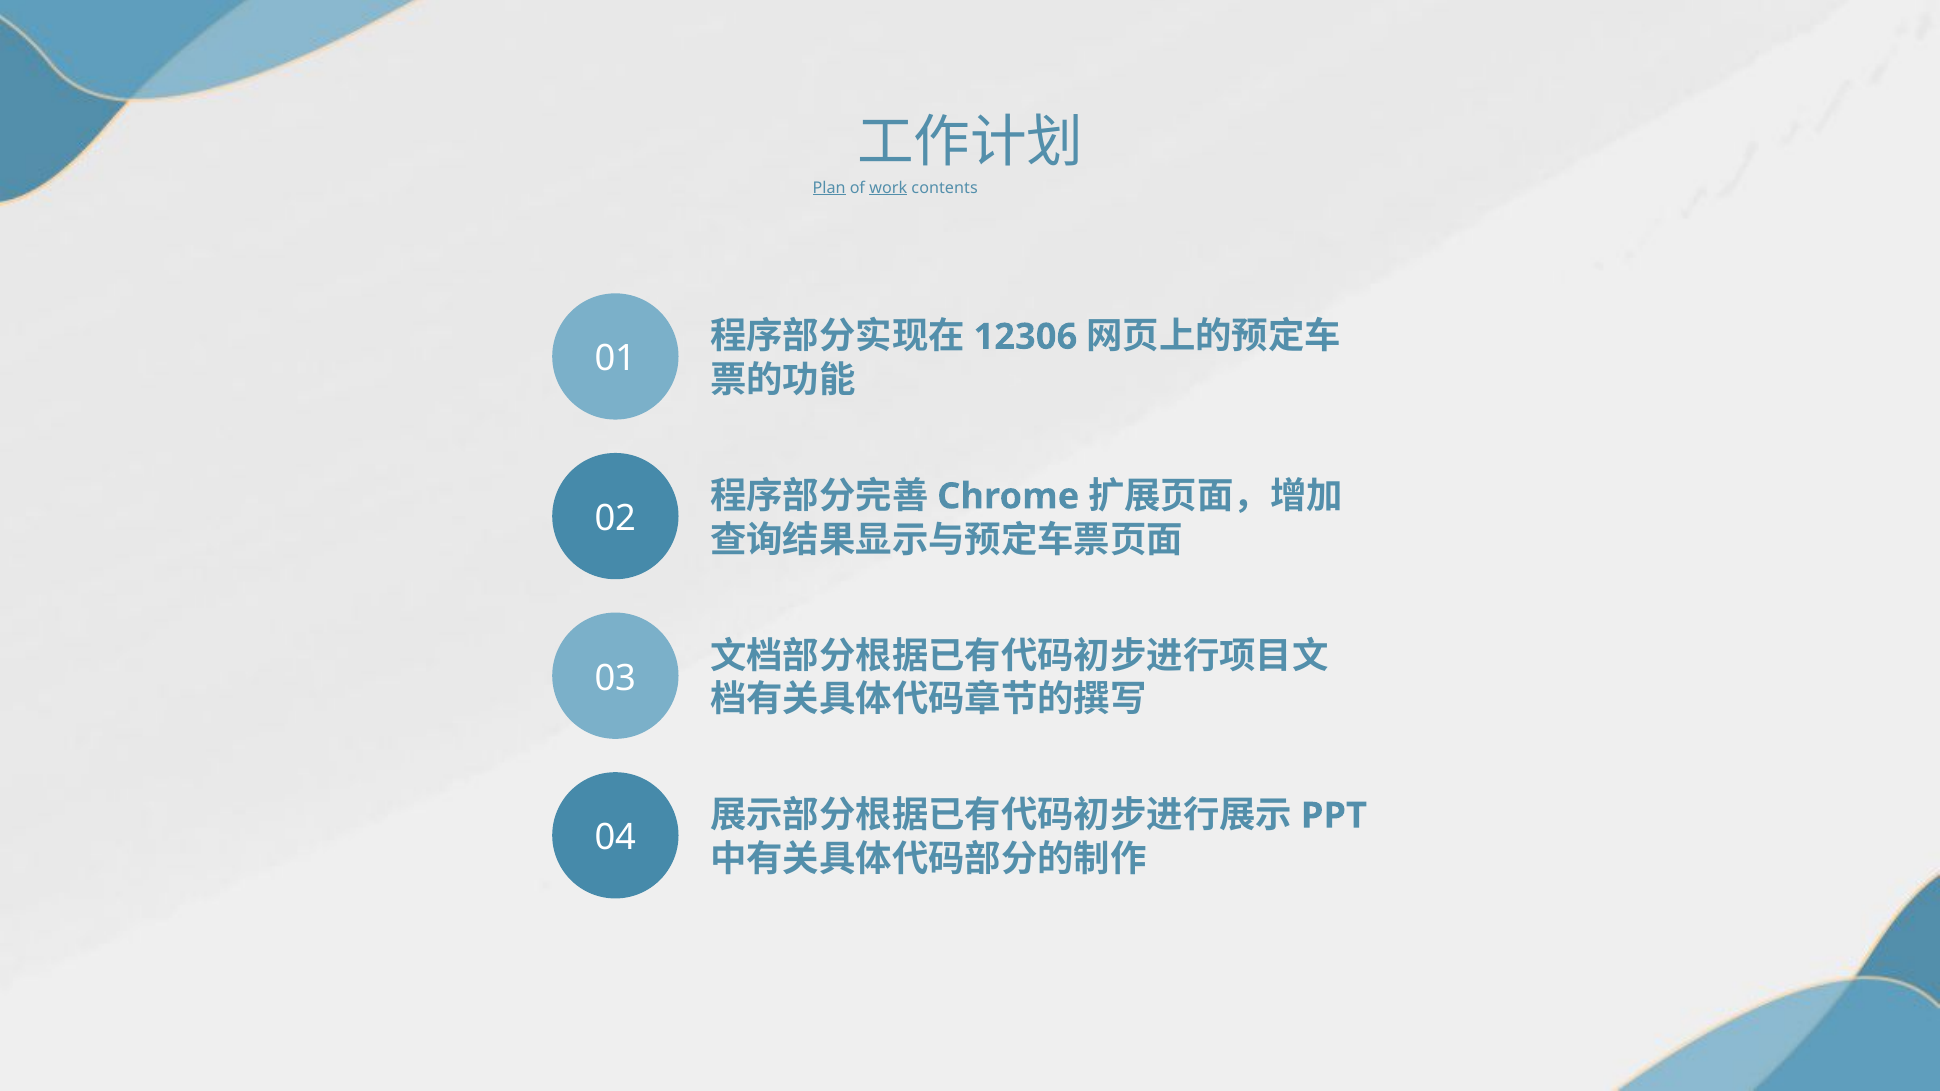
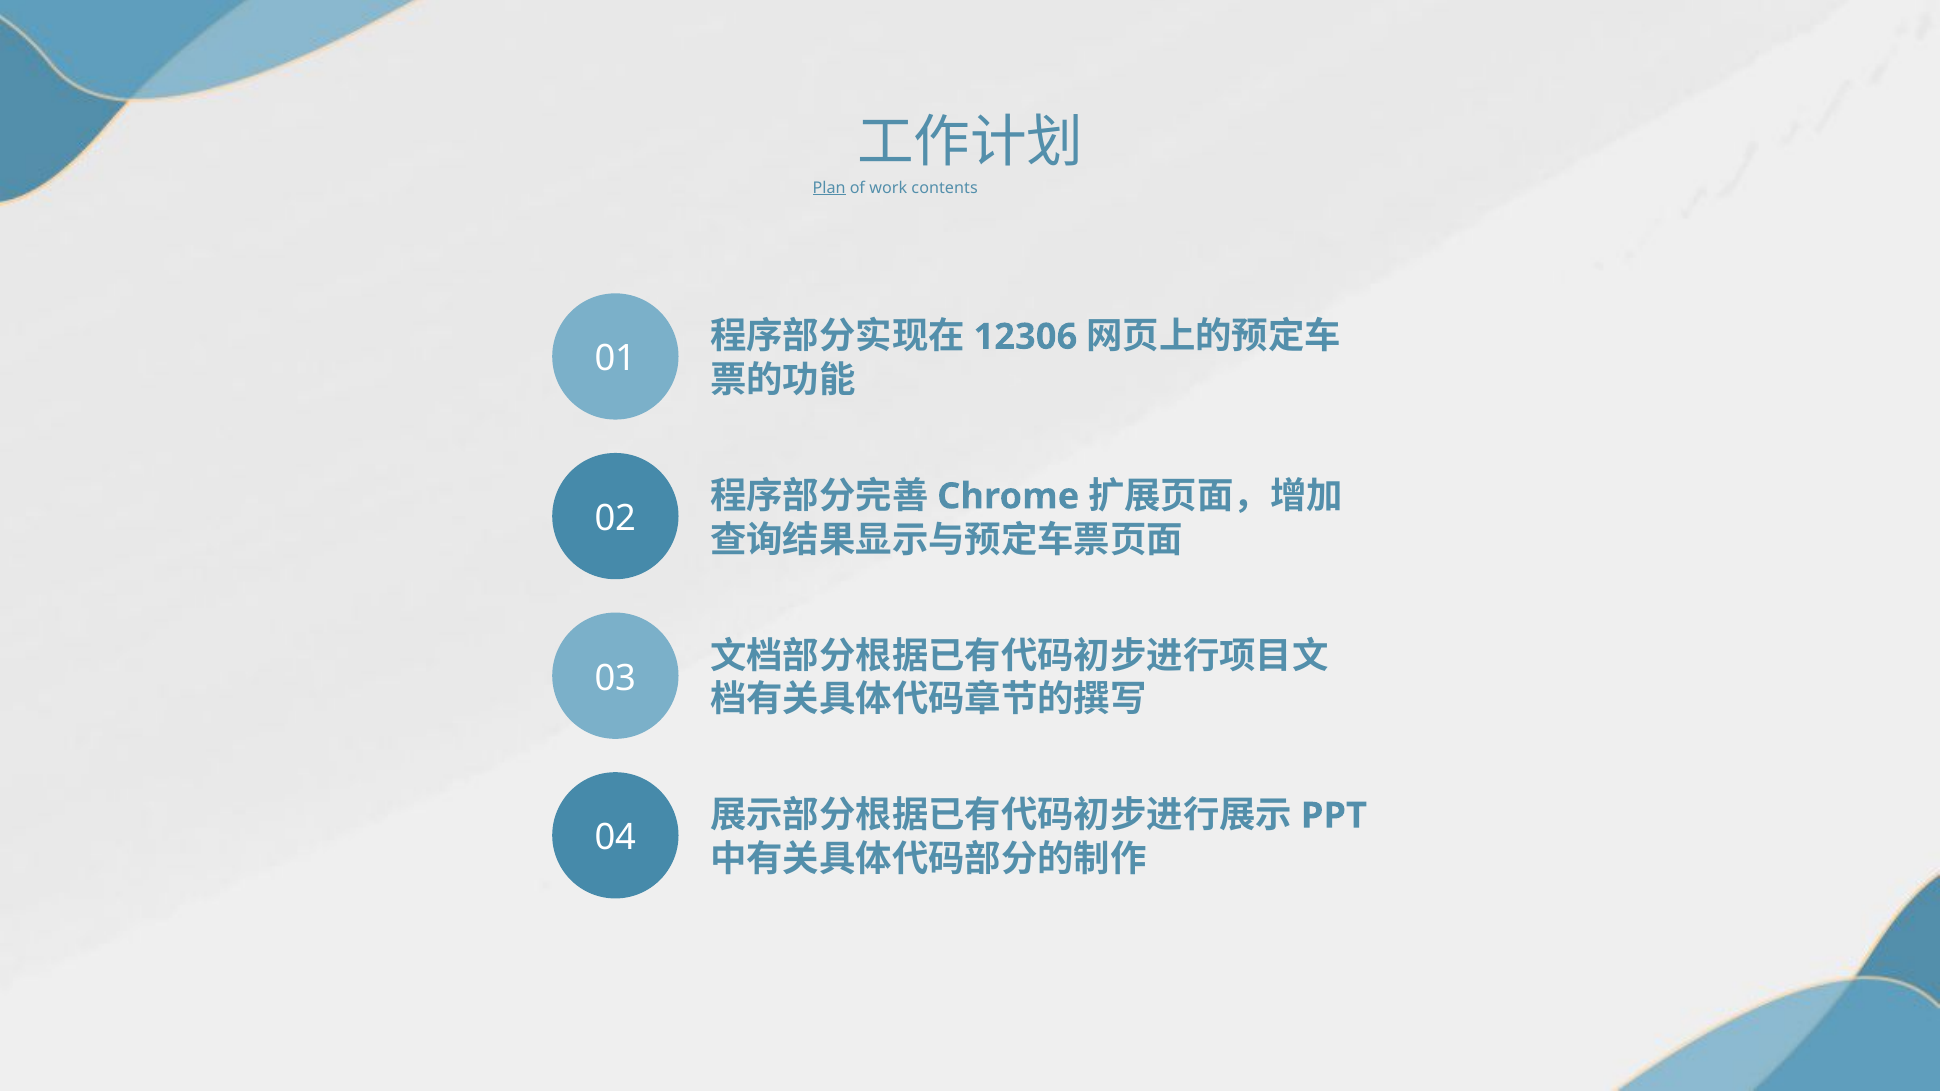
work underline: present -> none (888, 188)
